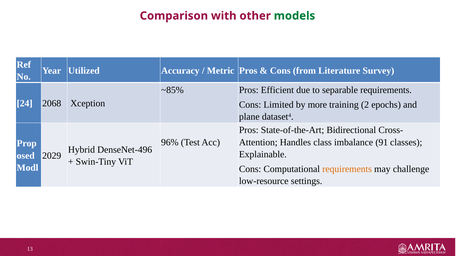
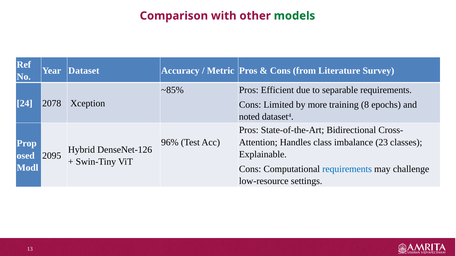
Utilized: Utilized -> Dataset (84, 71)
2068: 2068 -> 2078 (52, 104)
2: 2 -> 8 (365, 105)
plane: plane -> noted (249, 117)
91: 91 -> 23 (382, 143)
DenseNet-496: DenseNet-496 -> DenseNet-126 (125, 150)
2029: 2029 -> 2095 (52, 156)
requirements colour: orange -> blue (347, 169)
